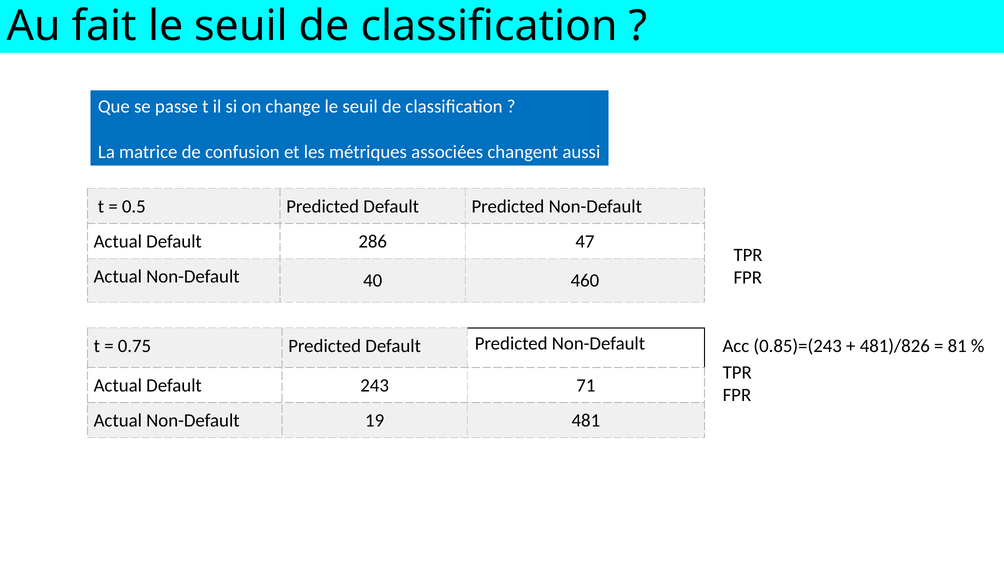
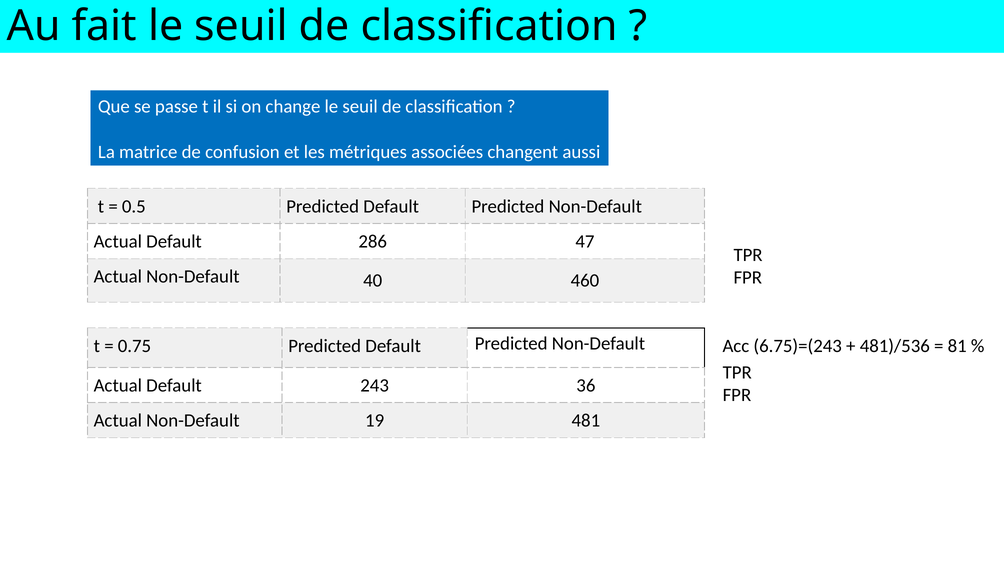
0.85)=(243: 0.85)=(243 -> 6.75)=(243 (798, 346)
481)/826: 481)/826 -> 481)/536 (895, 346)
71: 71 -> 36 (586, 385)
